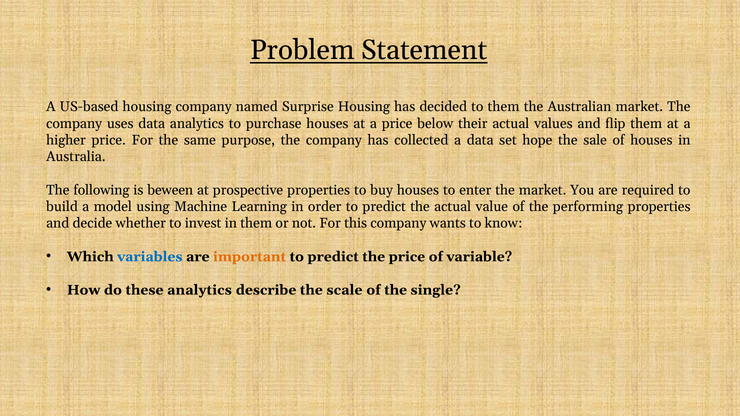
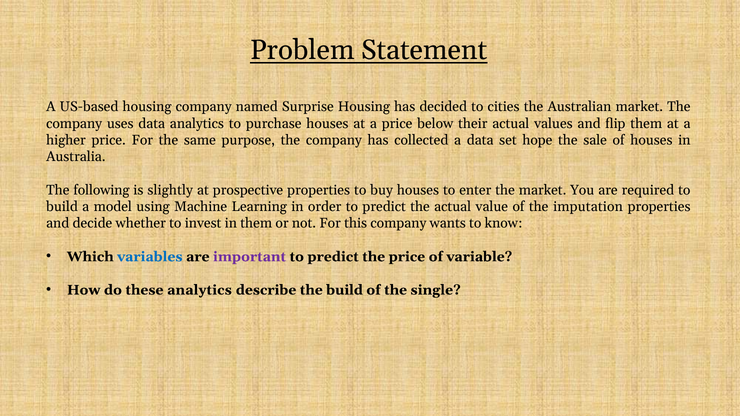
to them: them -> cities (504, 107)
beween: beween -> slightly (170, 190)
performing: performing -> imputation (588, 207)
important colour: orange -> purple (249, 257)
the scale: scale -> build (345, 290)
